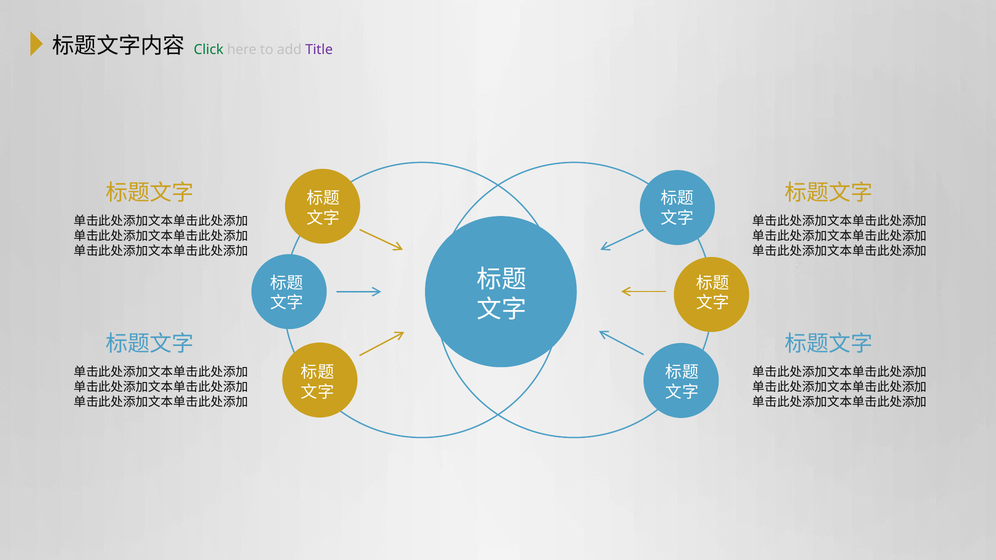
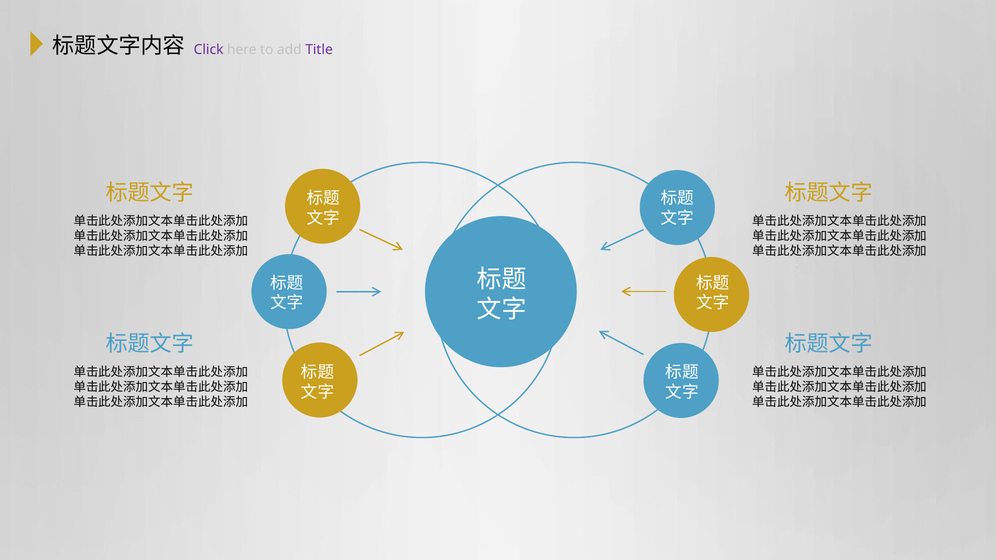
Click colour: green -> purple (209, 50)
